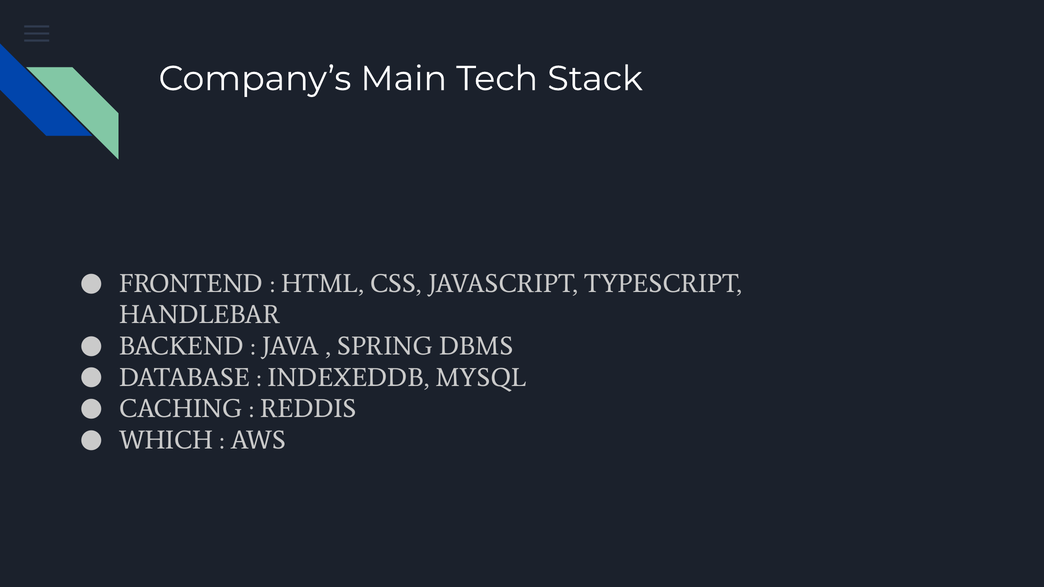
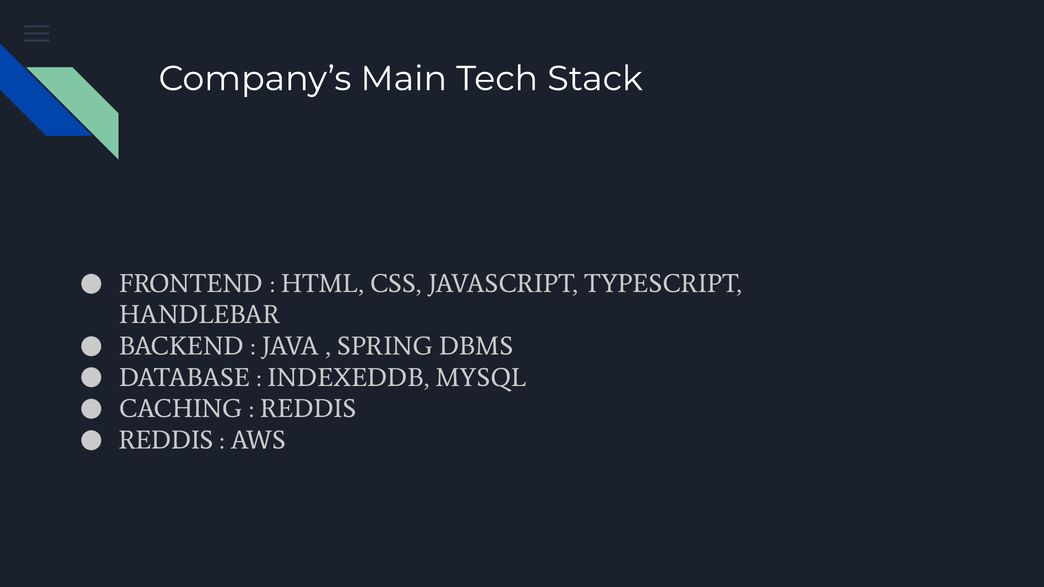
WHICH: WHICH -> REDDIS (166, 440)
